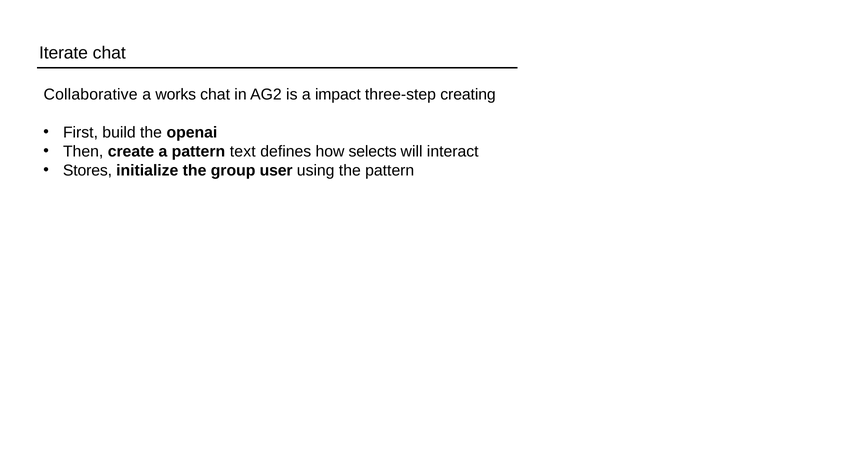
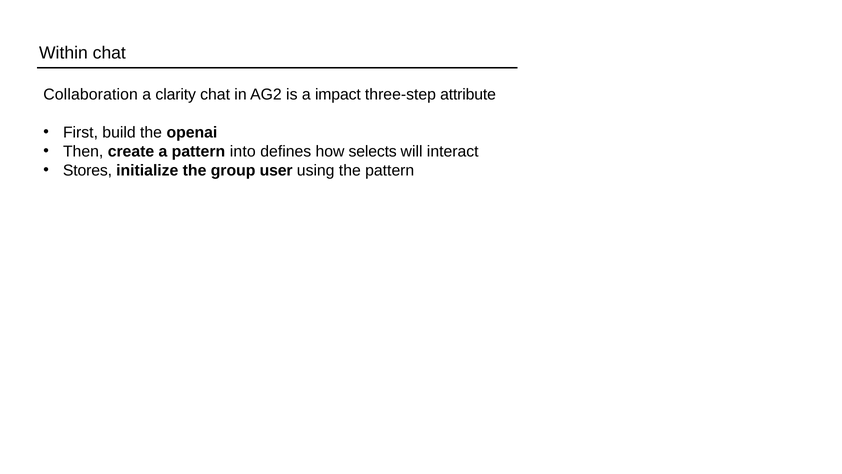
Iterate: Iterate -> Within (63, 53)
Collaborative: Collaborative -> Collaboration (91, 94)
works: works -> clarity (176, 94)
creating: creating -> attribute (468, 94)
text: text -> into (243, 151)
